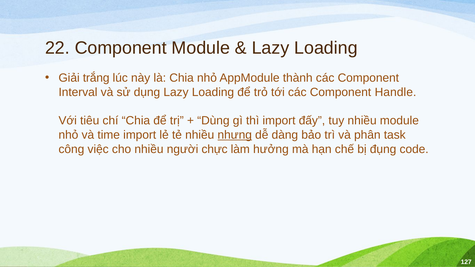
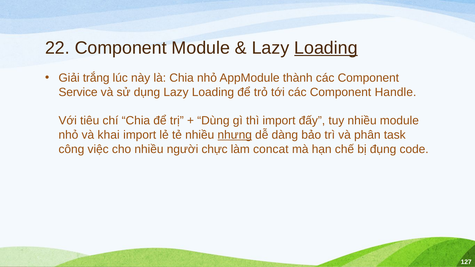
Loading underline: none -> present (326, 48)
Interval: Interval -> Service (78, 92)
time: time -> khai (109, 135)
hưởng: hưởng -> concat (271, 149)
